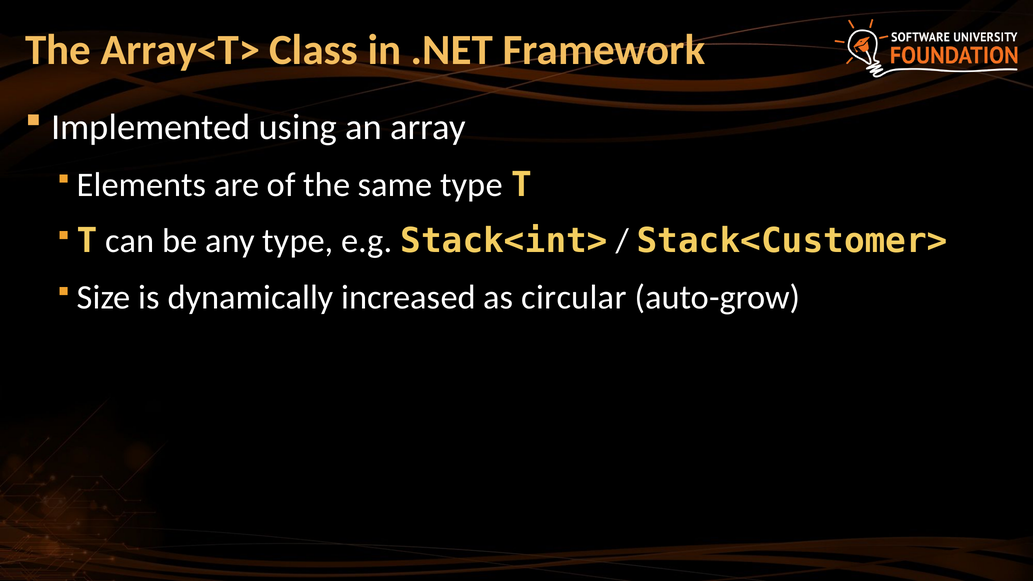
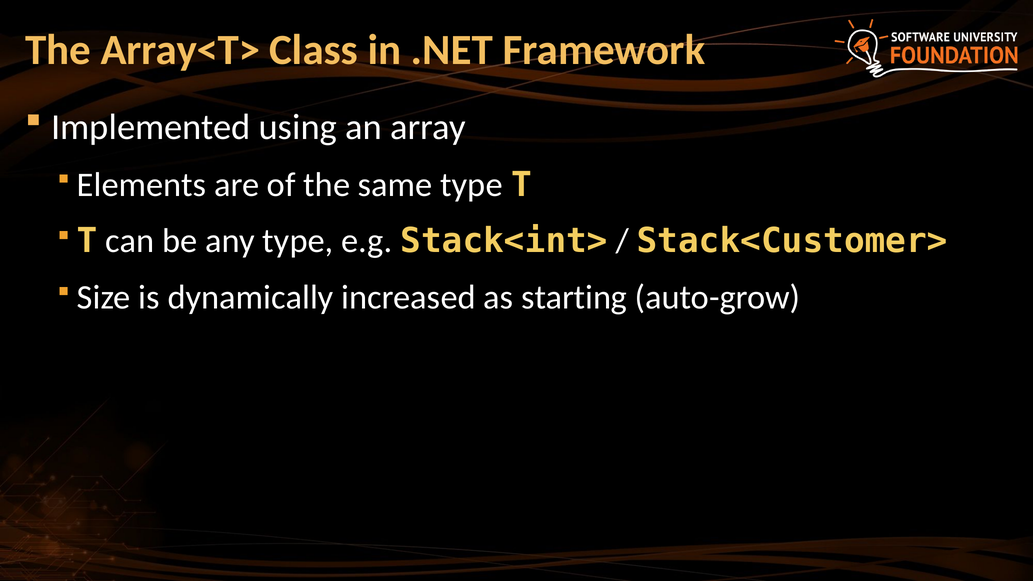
circular: circular -> starting (574, 297)
